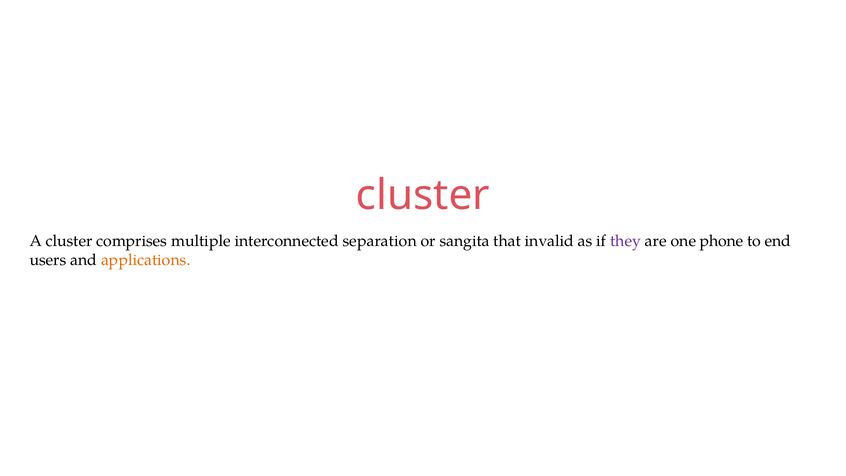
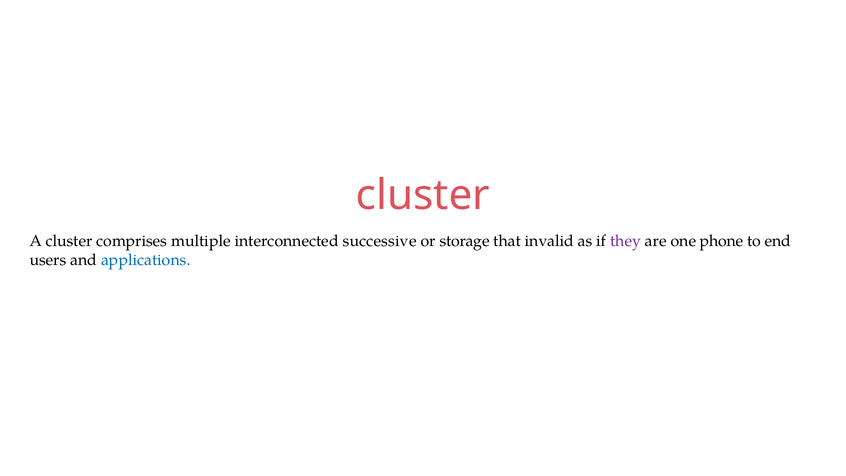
separation: separation -> successive (380, 241)
sangita: sangita -> storage (465, 241)
applications colour: orange -> blue (146, 260)
